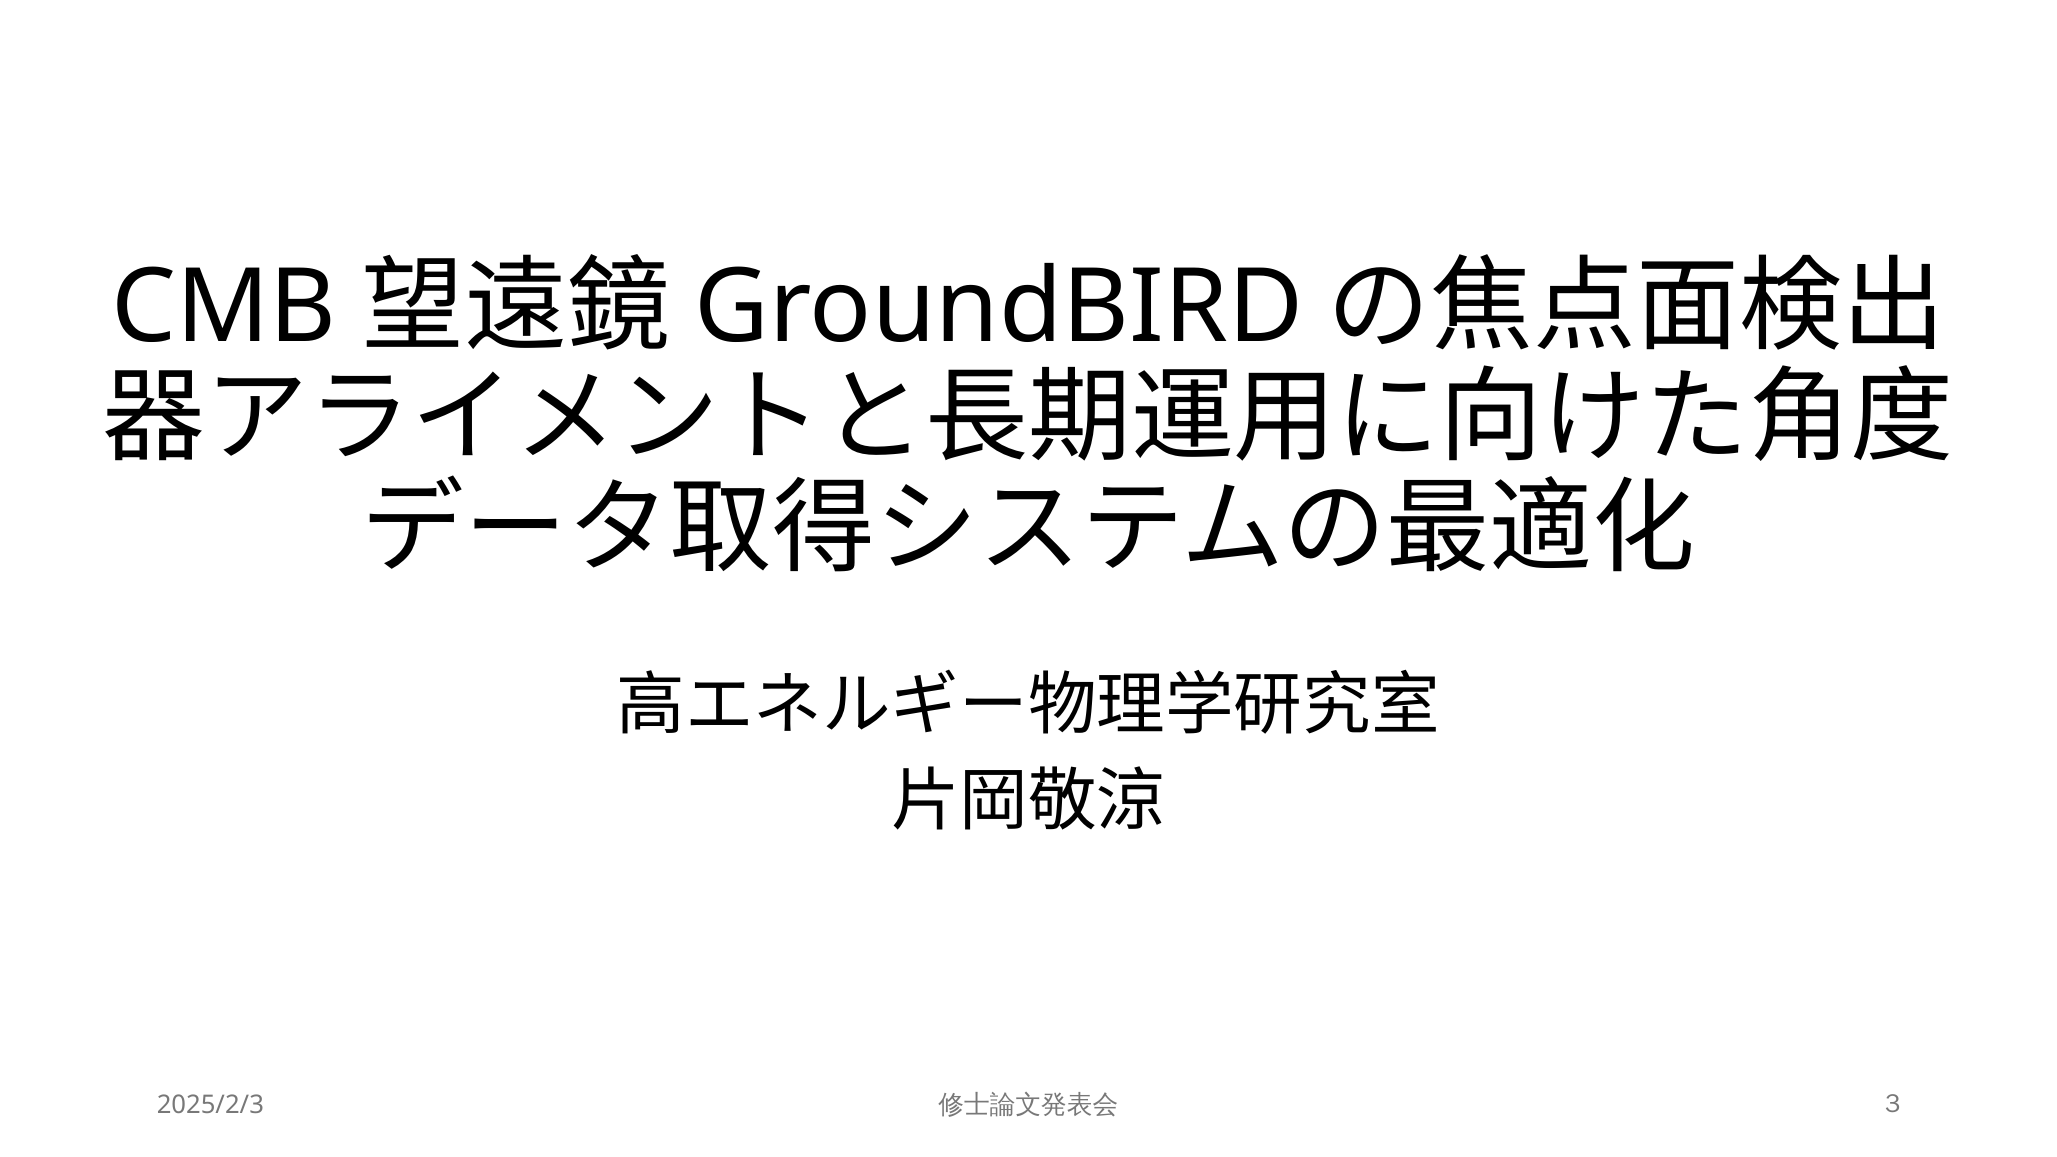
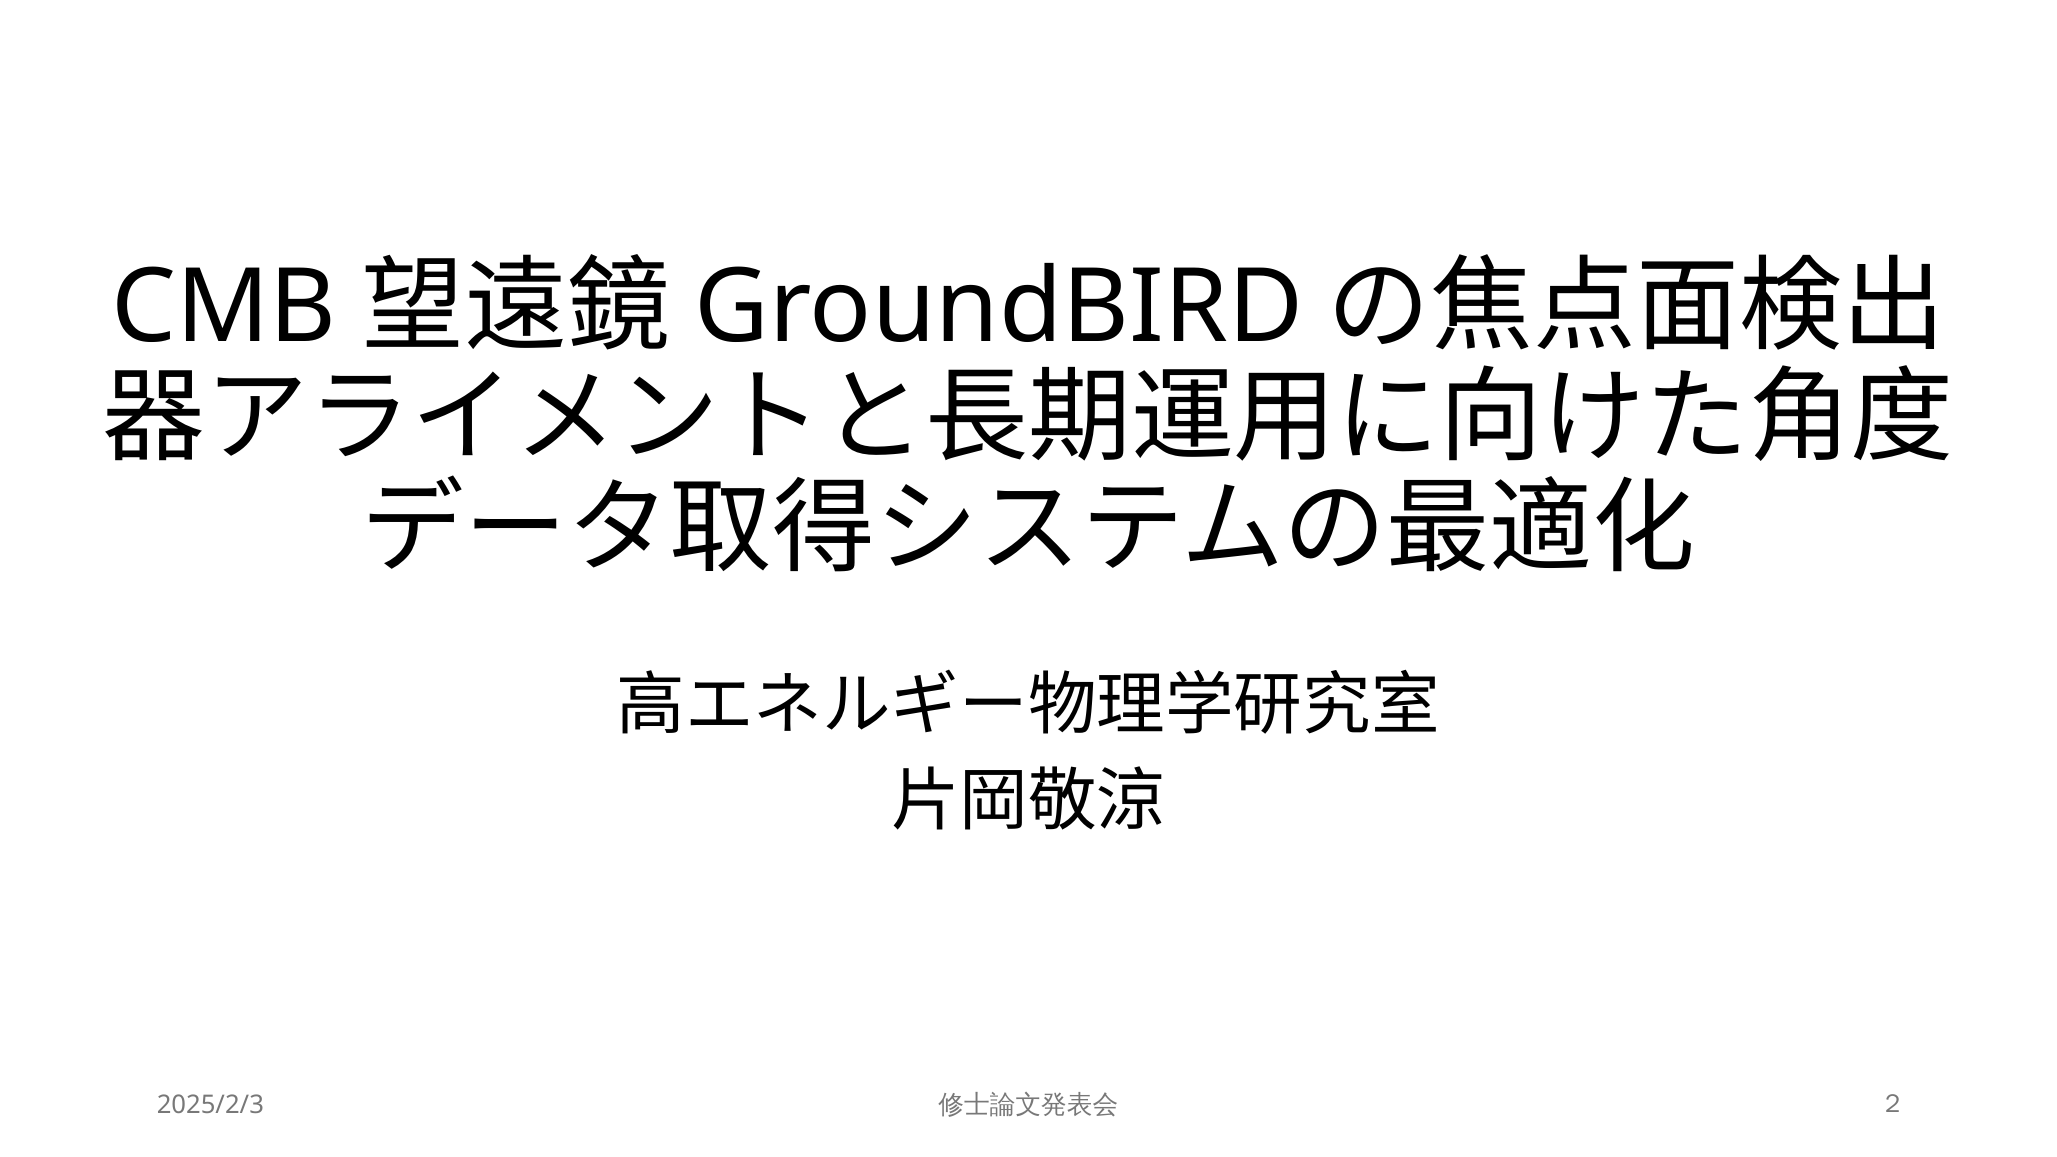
3: 3 -> 2 (1893, 1104)
